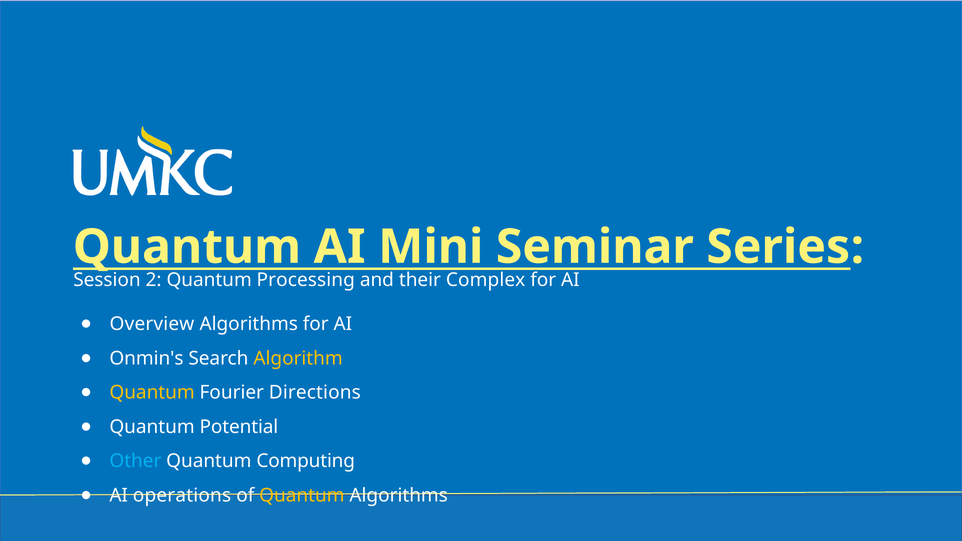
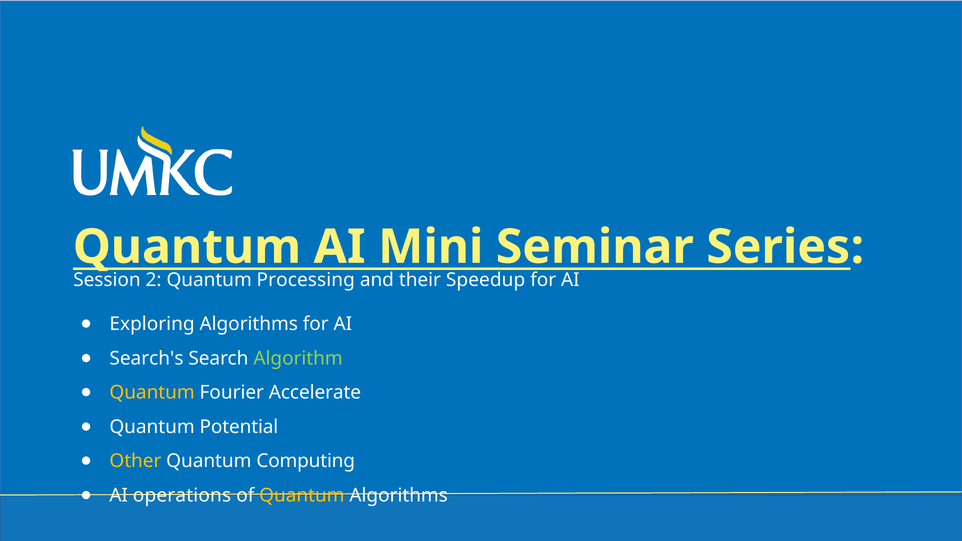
Complex: Complex -> Speedup (486, 280)
Overview: Overview -> Exploring (152, 324)
Onmin's: Onmin's -> Search's (146, 358)
Algorithm colour: yellow -> light green (298, 358)
Directions: Directions -> Accelerate (315, 393)
Other colour: light blue -> yellow (135, 461)
